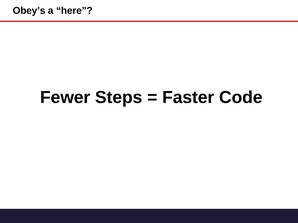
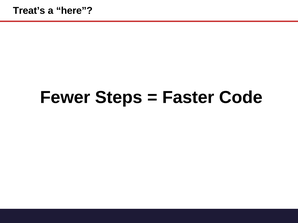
Obey’s: Obey’s -> Treat’s (29, 11)
